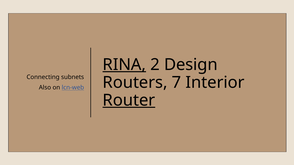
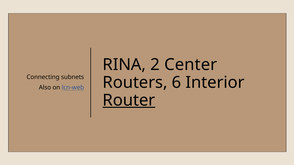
RINA underline: present -> none (124, 65)
Design: Design -> Center (191, 65)
7: 7 -> 6 (177, 83)
